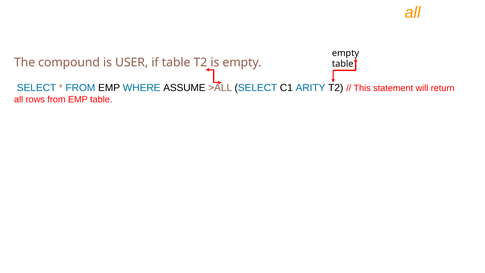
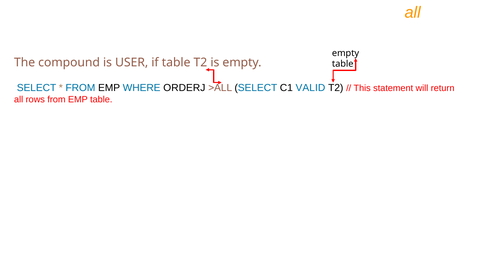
ASSUME: ASSUME -> ORDERJ (184, 88)
ARITY: ARITY -> VALID (310, 88)
